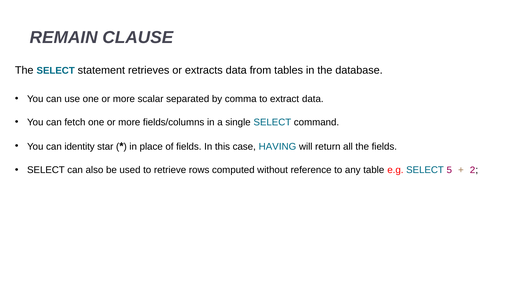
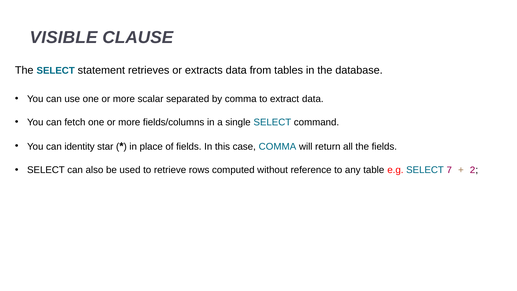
REMAIN: REMAIN -> VISIBLE (64, 37)
case HAVING: HAVING -> COMMA (277, 146)
5: 5 -> 7 (449, 170)
